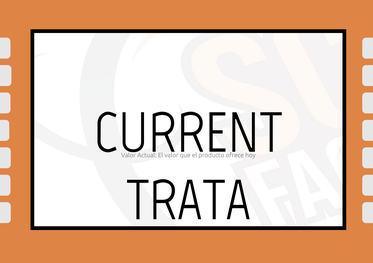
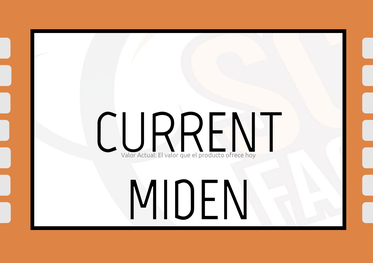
TRATA: TRATA -> MIDEN (189, 201)
